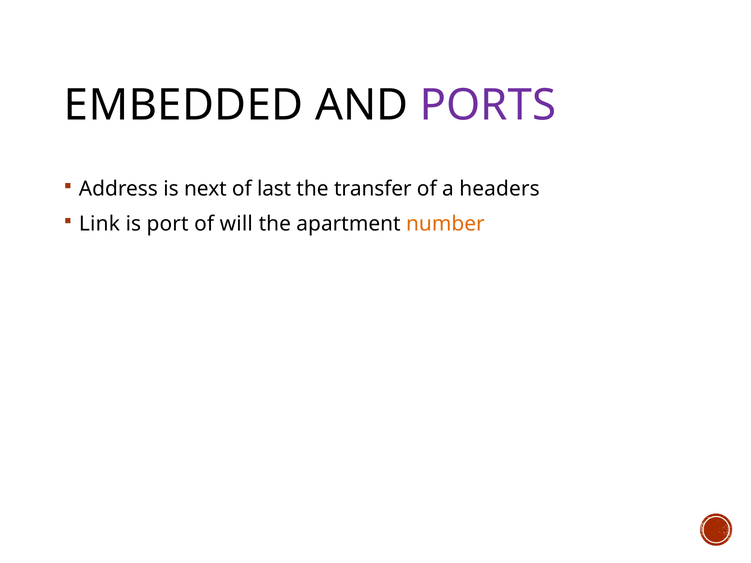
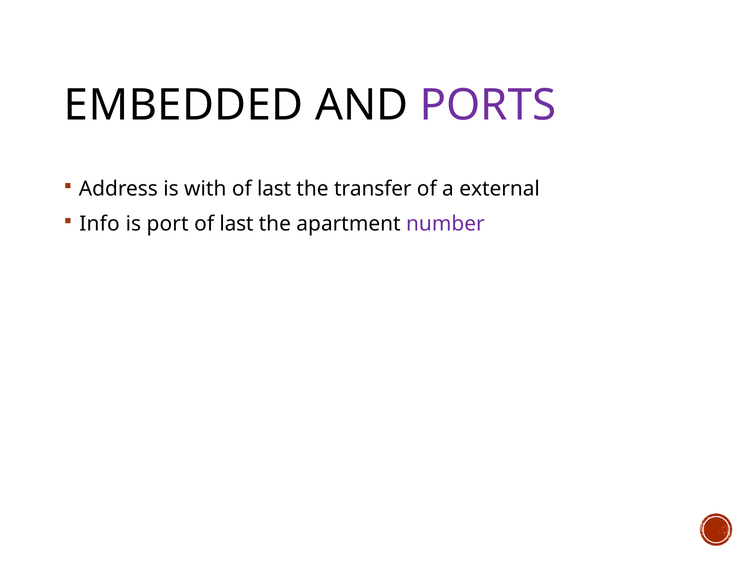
next: next -> with (205, 189)
headers: headers -> external (500, 189)
Link: Link -> Info (99, 224)
will: will -> last (236, 224)
number colour: orange -> purple (445, 224)
